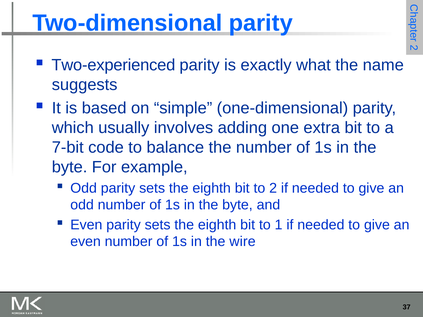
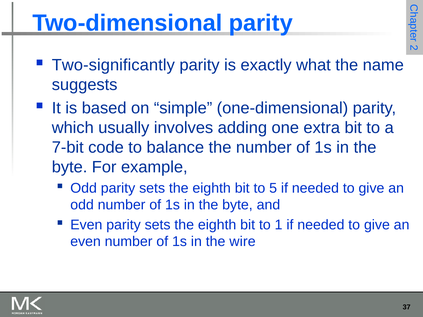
Two-experienced: Two-experienced -> Two-significantly (113, 65)
to 2: 2 -> 5 (273, 188)
